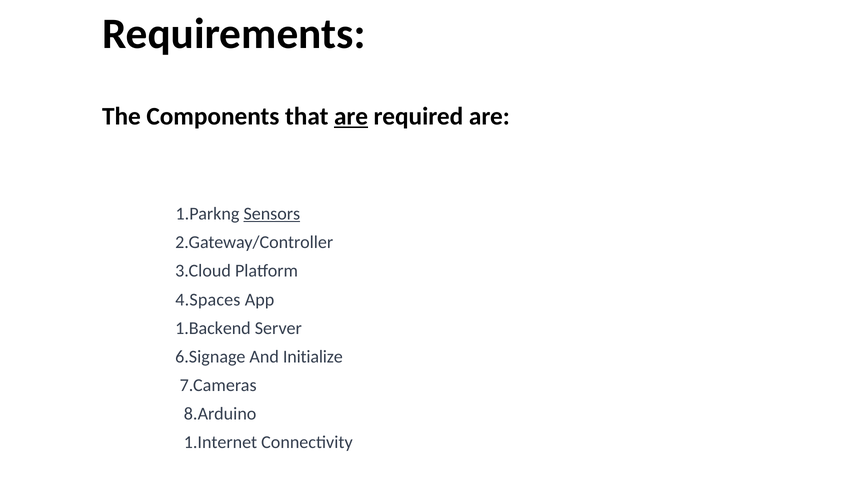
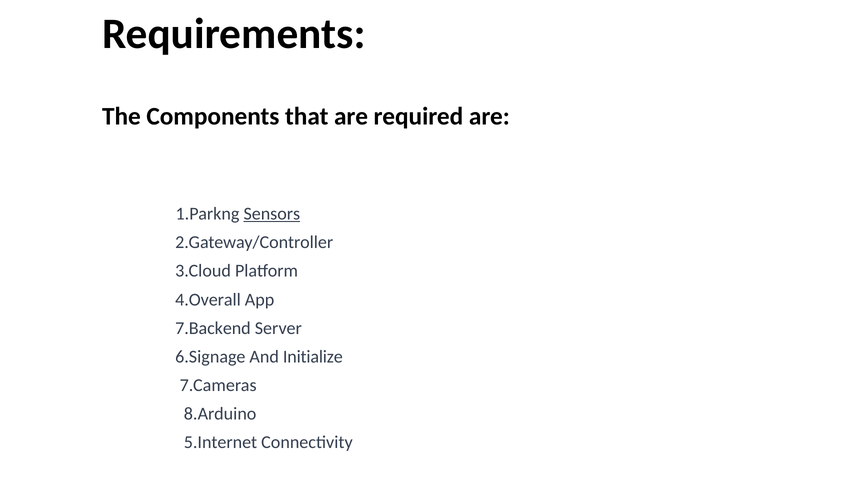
are underline: present -> none (351, 116)
4.Spaces: 4.Spaces -> 4.Overall (208, 299)
1.Backend: 1.Backend -> 7.Backend (213, 328)
1.Internet: 1.Internet -> 5.Internet (220, 442)
